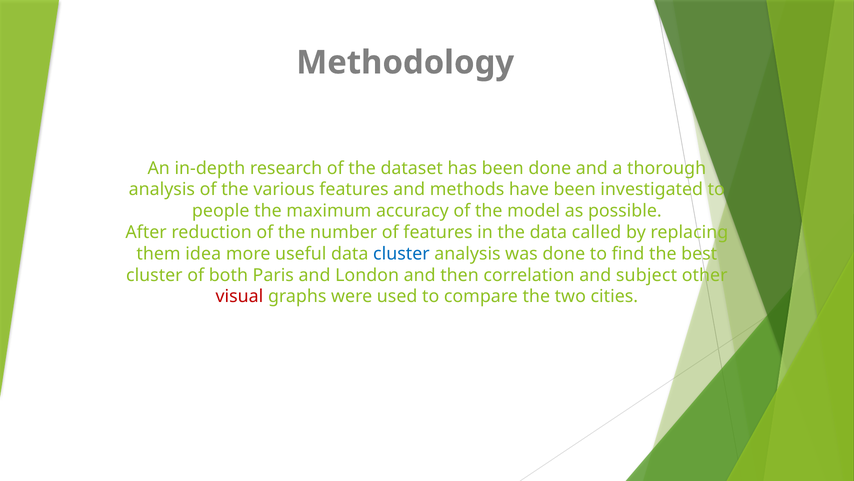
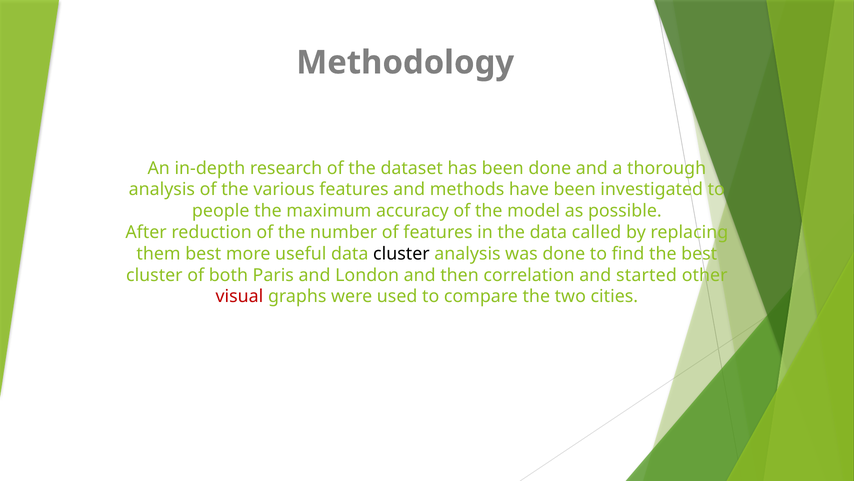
them idea: idea -> best (203, 253)
cluster colour: blue -> black (401, 253)
subject: subject -> started (646, 275)
